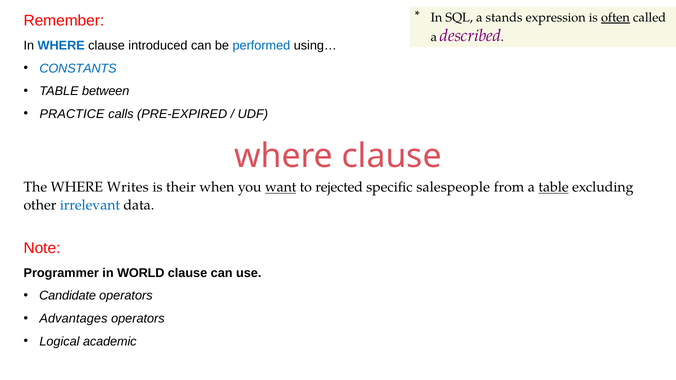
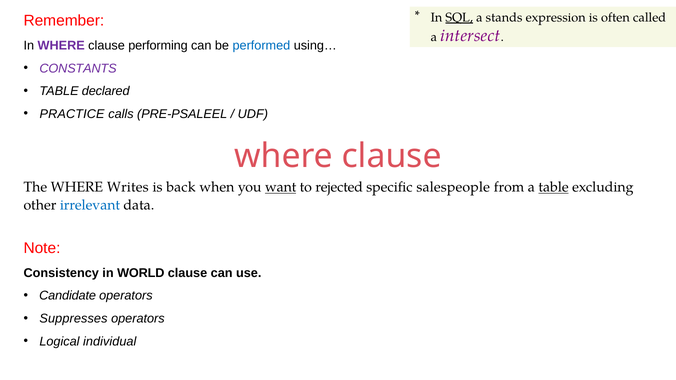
SQL underline: none -> present (459, 18)
often underline: present -> none (615, 18)
described: described -> intersect (470, 36)
WHERE colour: blue -> purple (61, 46)
introduced: introduced -> performing (158, 46)
CONSTANTS colour: blue -> purple (78, 68)
between: between -> declared (106, 91)
PRE-EXPIRED: PRE-EXPIRED -> PRE-PSALEEL (182, 114)
their: their -> back (181, 187)
Programmer: Programmer -> Consistency (61, 273)
Advantages: Advantages -> Suppresses (73, 319)
academic: academic -> individual (110, 342)
